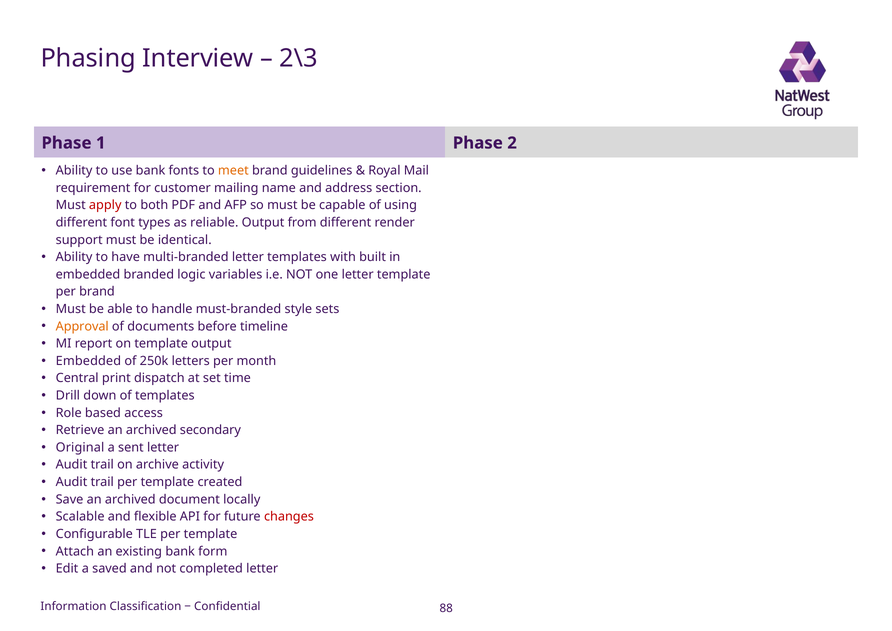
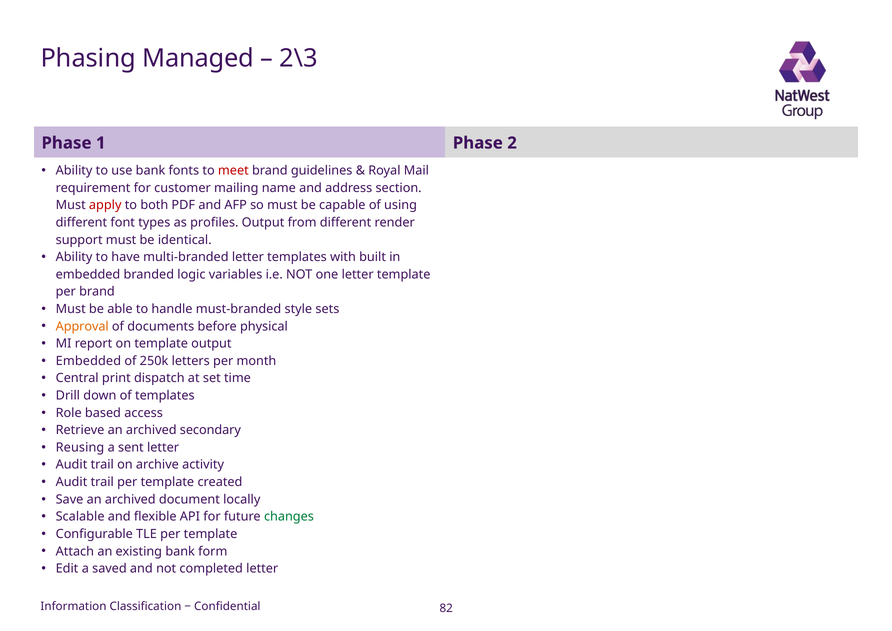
Interview: Interview -> Managed (198, 58)
meet colour: orange -> red (233, 171)
reliable: reliable -> profiles (214, 222)
timeline: timeline -> physical (264, 326)
Original: Original -> Reusing (80, 447)
changes colour: red -> green (289, 516)
88: 88 -> 82 (446, 608)
